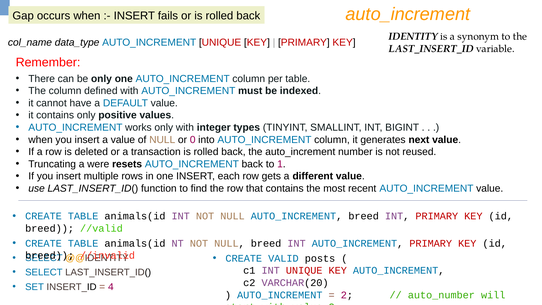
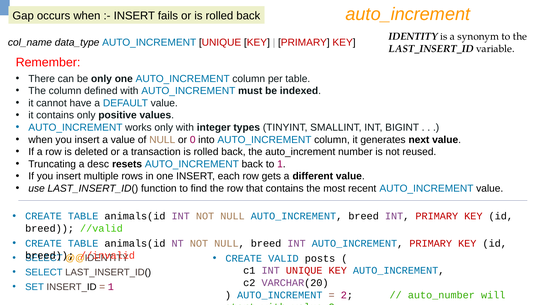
were: were -> desc (98, 164)
4: 4 -> 1 (111, 287)
